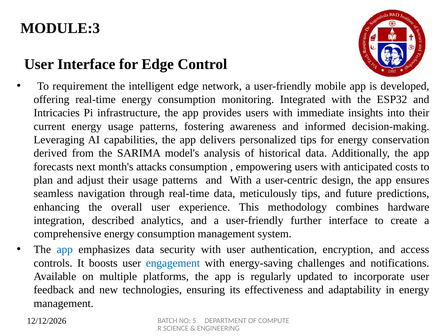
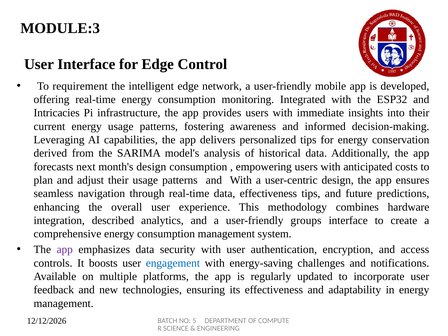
month's attacks: attacks -> design (151, 167)
data meticulously: meticulously -> effectiveness (268, 194)
further: further -> groups (306, 220)
app colour: blue -> purple (65, 250)
